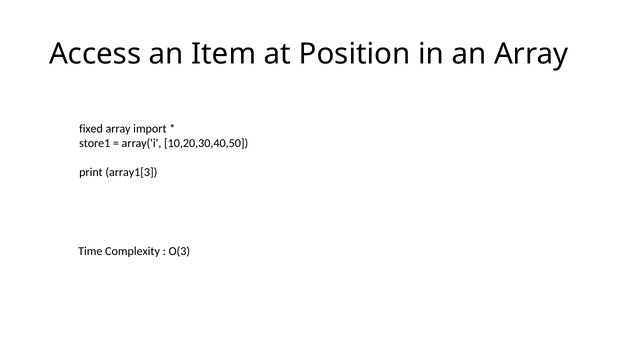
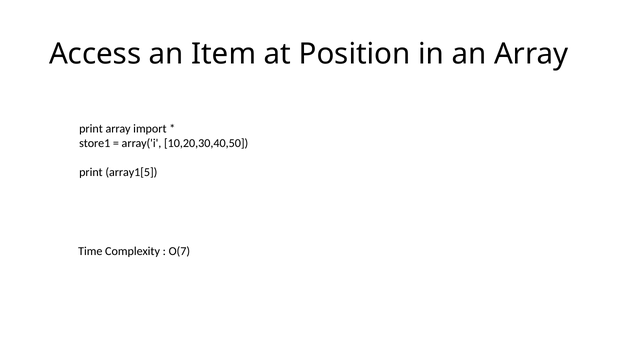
fixed: fixed -> print (91, 129)
array1[3: array1[3 -> array1[5 (131, 172)
O(3: O(3 -> O(7 (179, 252)
